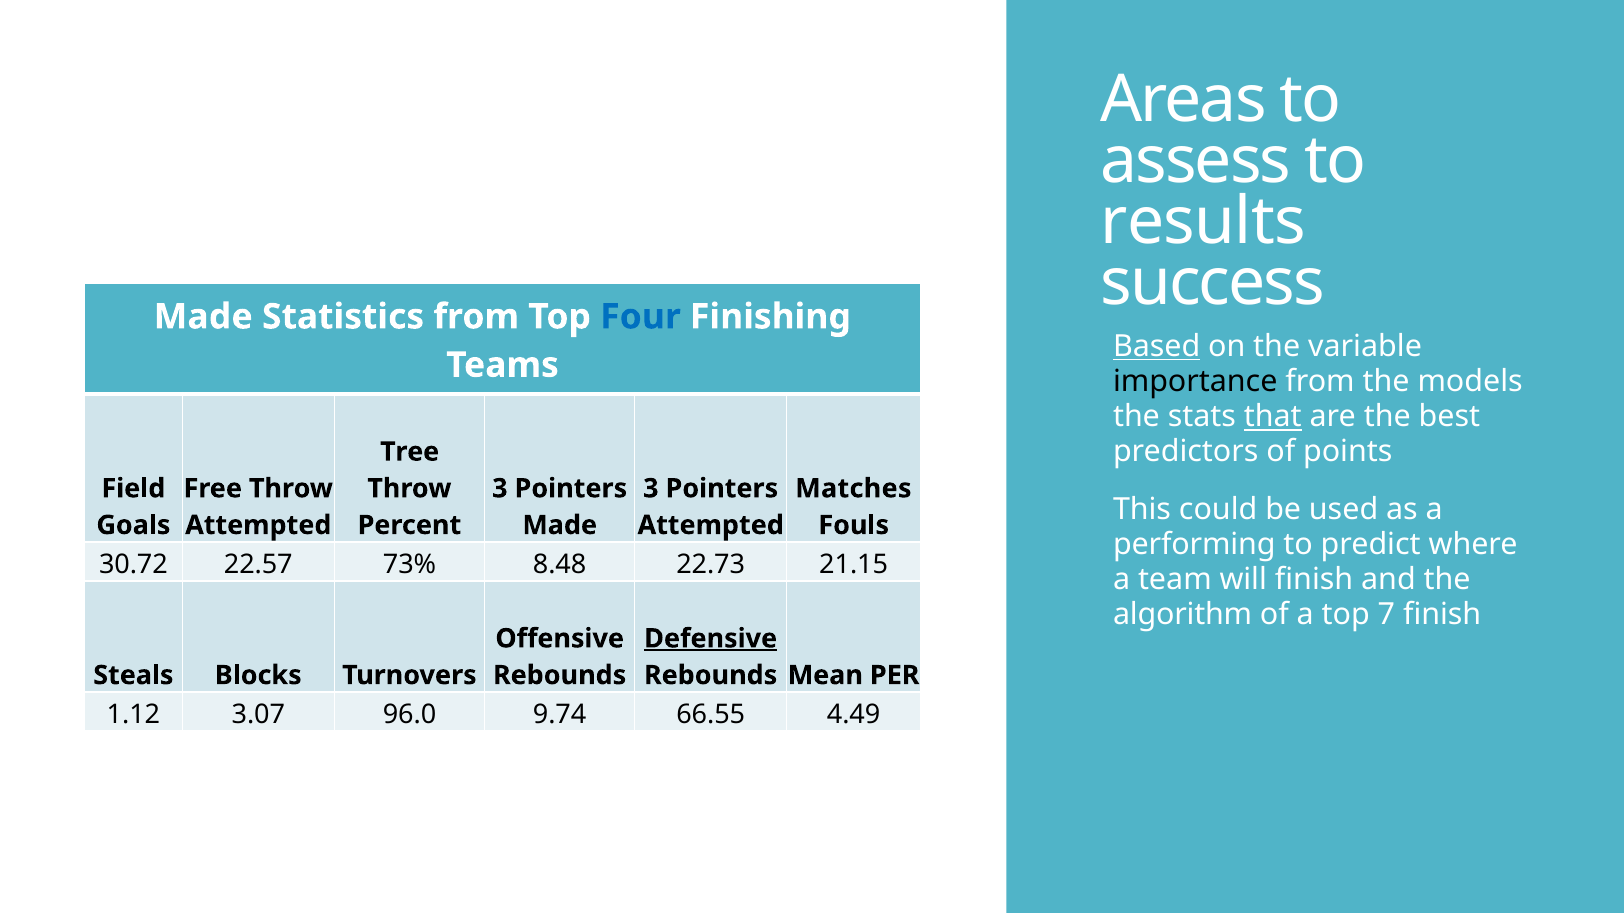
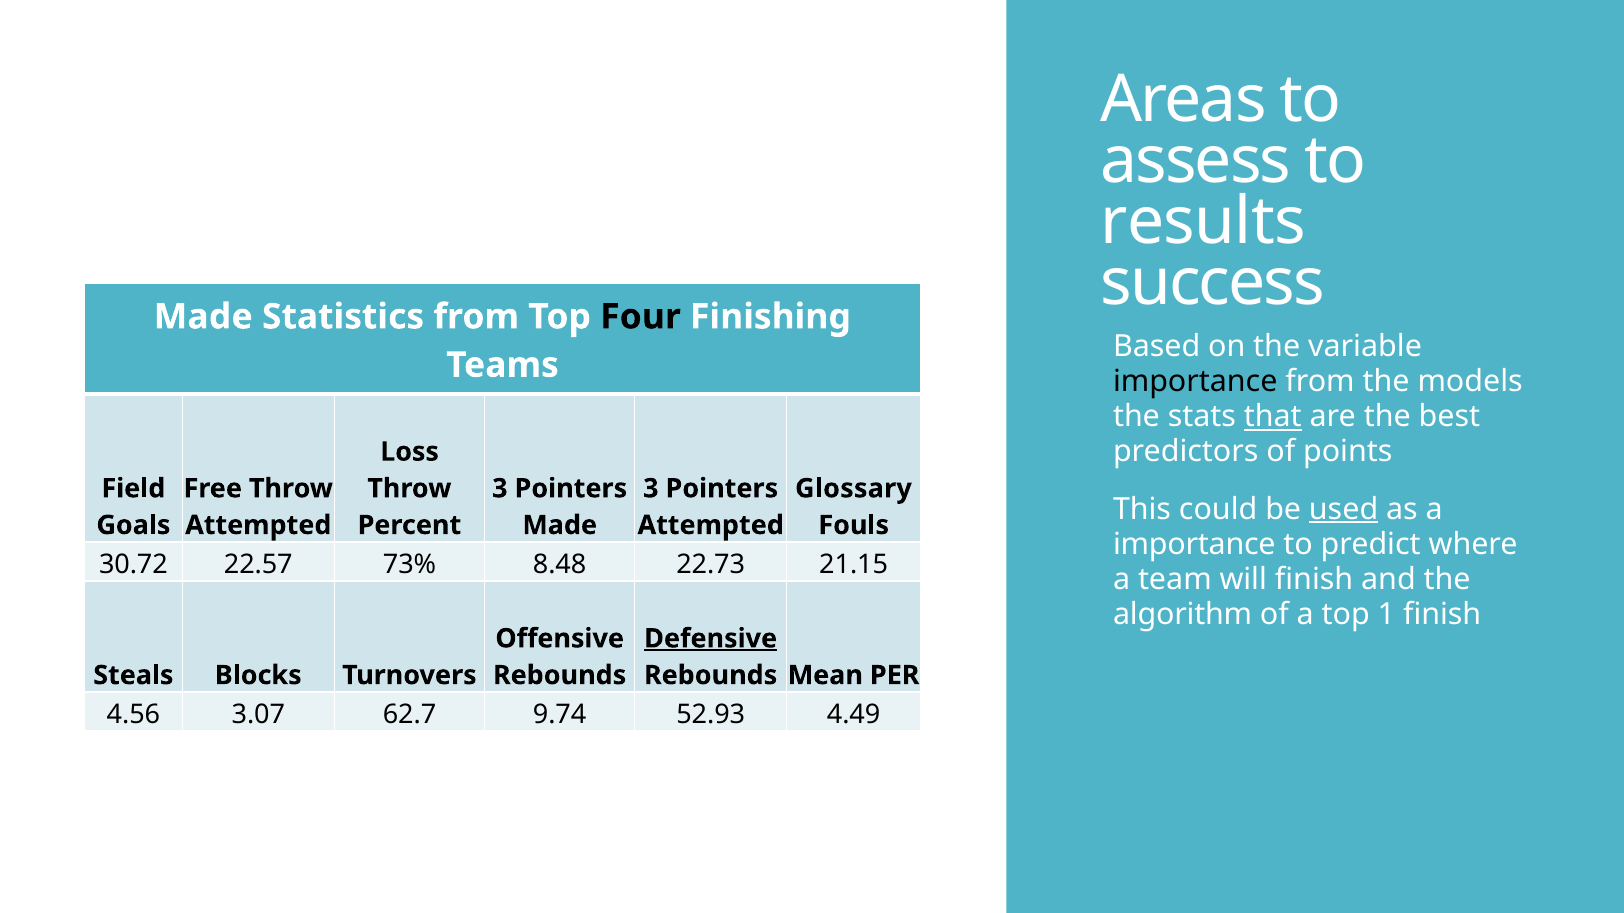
Four colour: blue -> black (640, 317)
Based underline: present -> none (1157, 347)
Tree: Tree -> Loss (410, 452)
Matches: Matches -> Glossary (853, 489)
used underline: none -> present (1344, 509)
performing: performing -> importance (1194, 545)
7: 7 -> 1 (1386, 615)
1.12: 1.12 -> 4.56 (133, 715)
96.0: 96.0 -> 62.7 (409, 715)
66.55: 66.55 -> 52.93 (711, 715)
